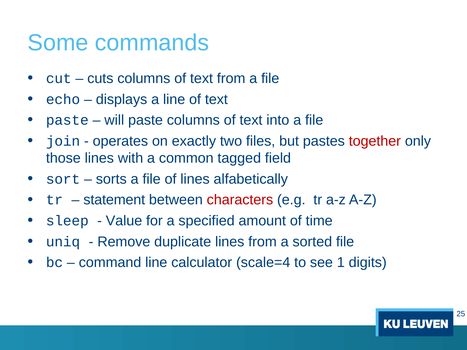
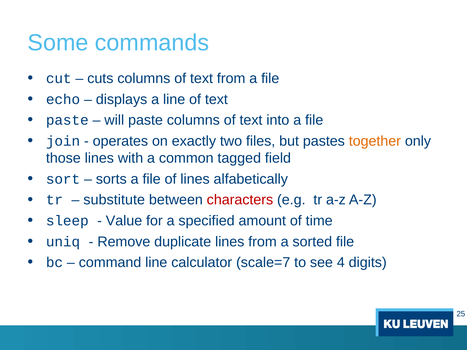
together colour: red -> orange (375, 141)
statement: statement -> substitute (114, 200)
scale=4: scale=4 -> scale=7 (263, 263)
1: 1 -> 4 (341, 263)
